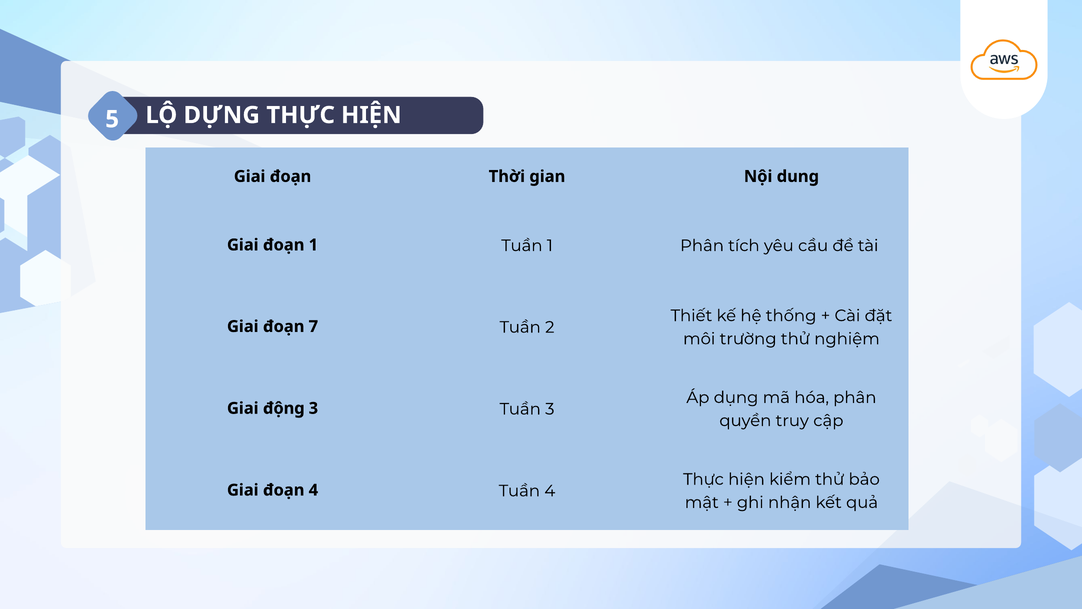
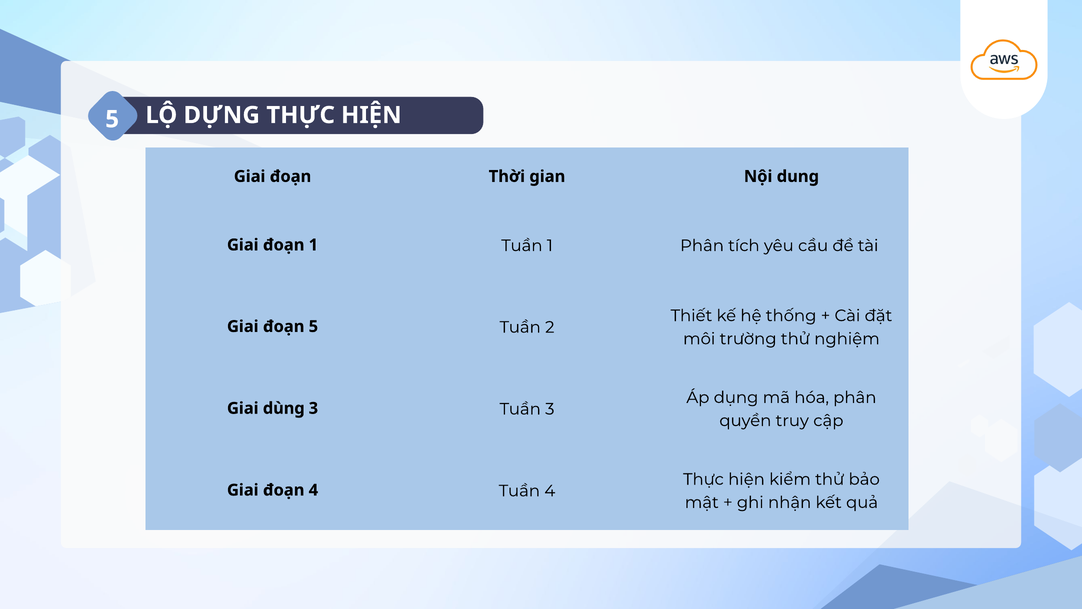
đoạn 7: 7 -> 5 (313, 326)
động: động -> dùng (284, 408)
